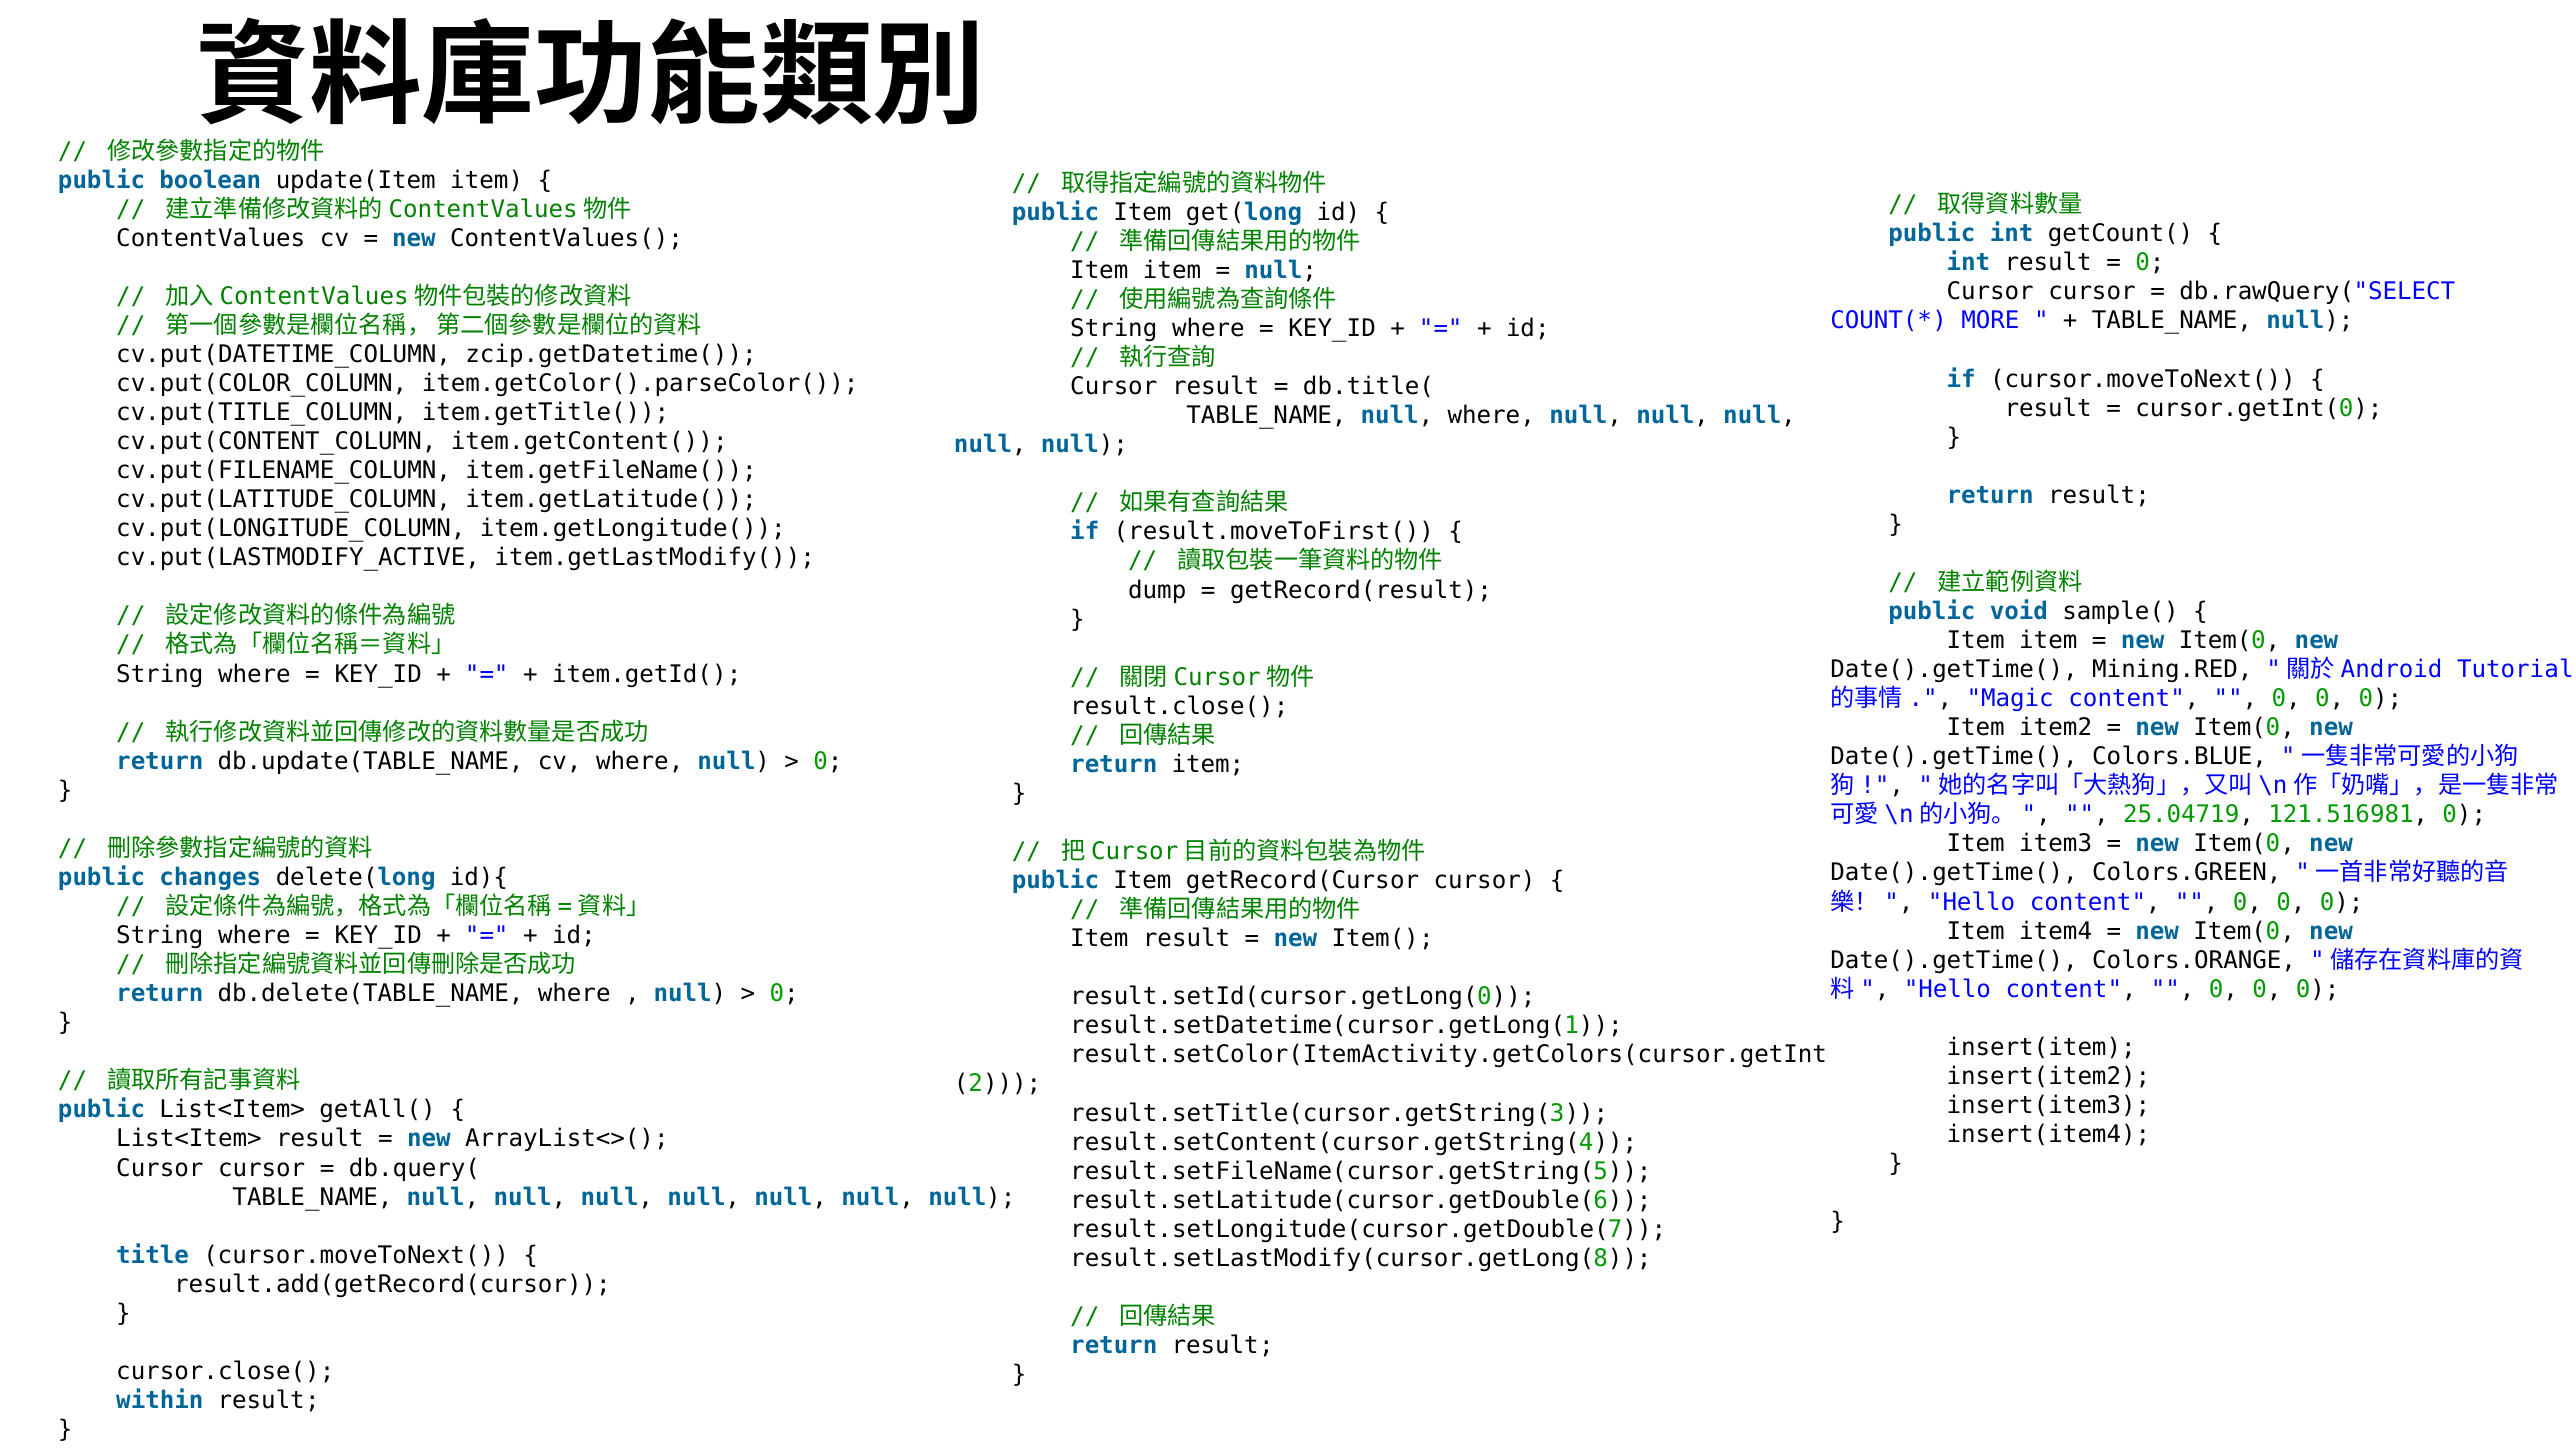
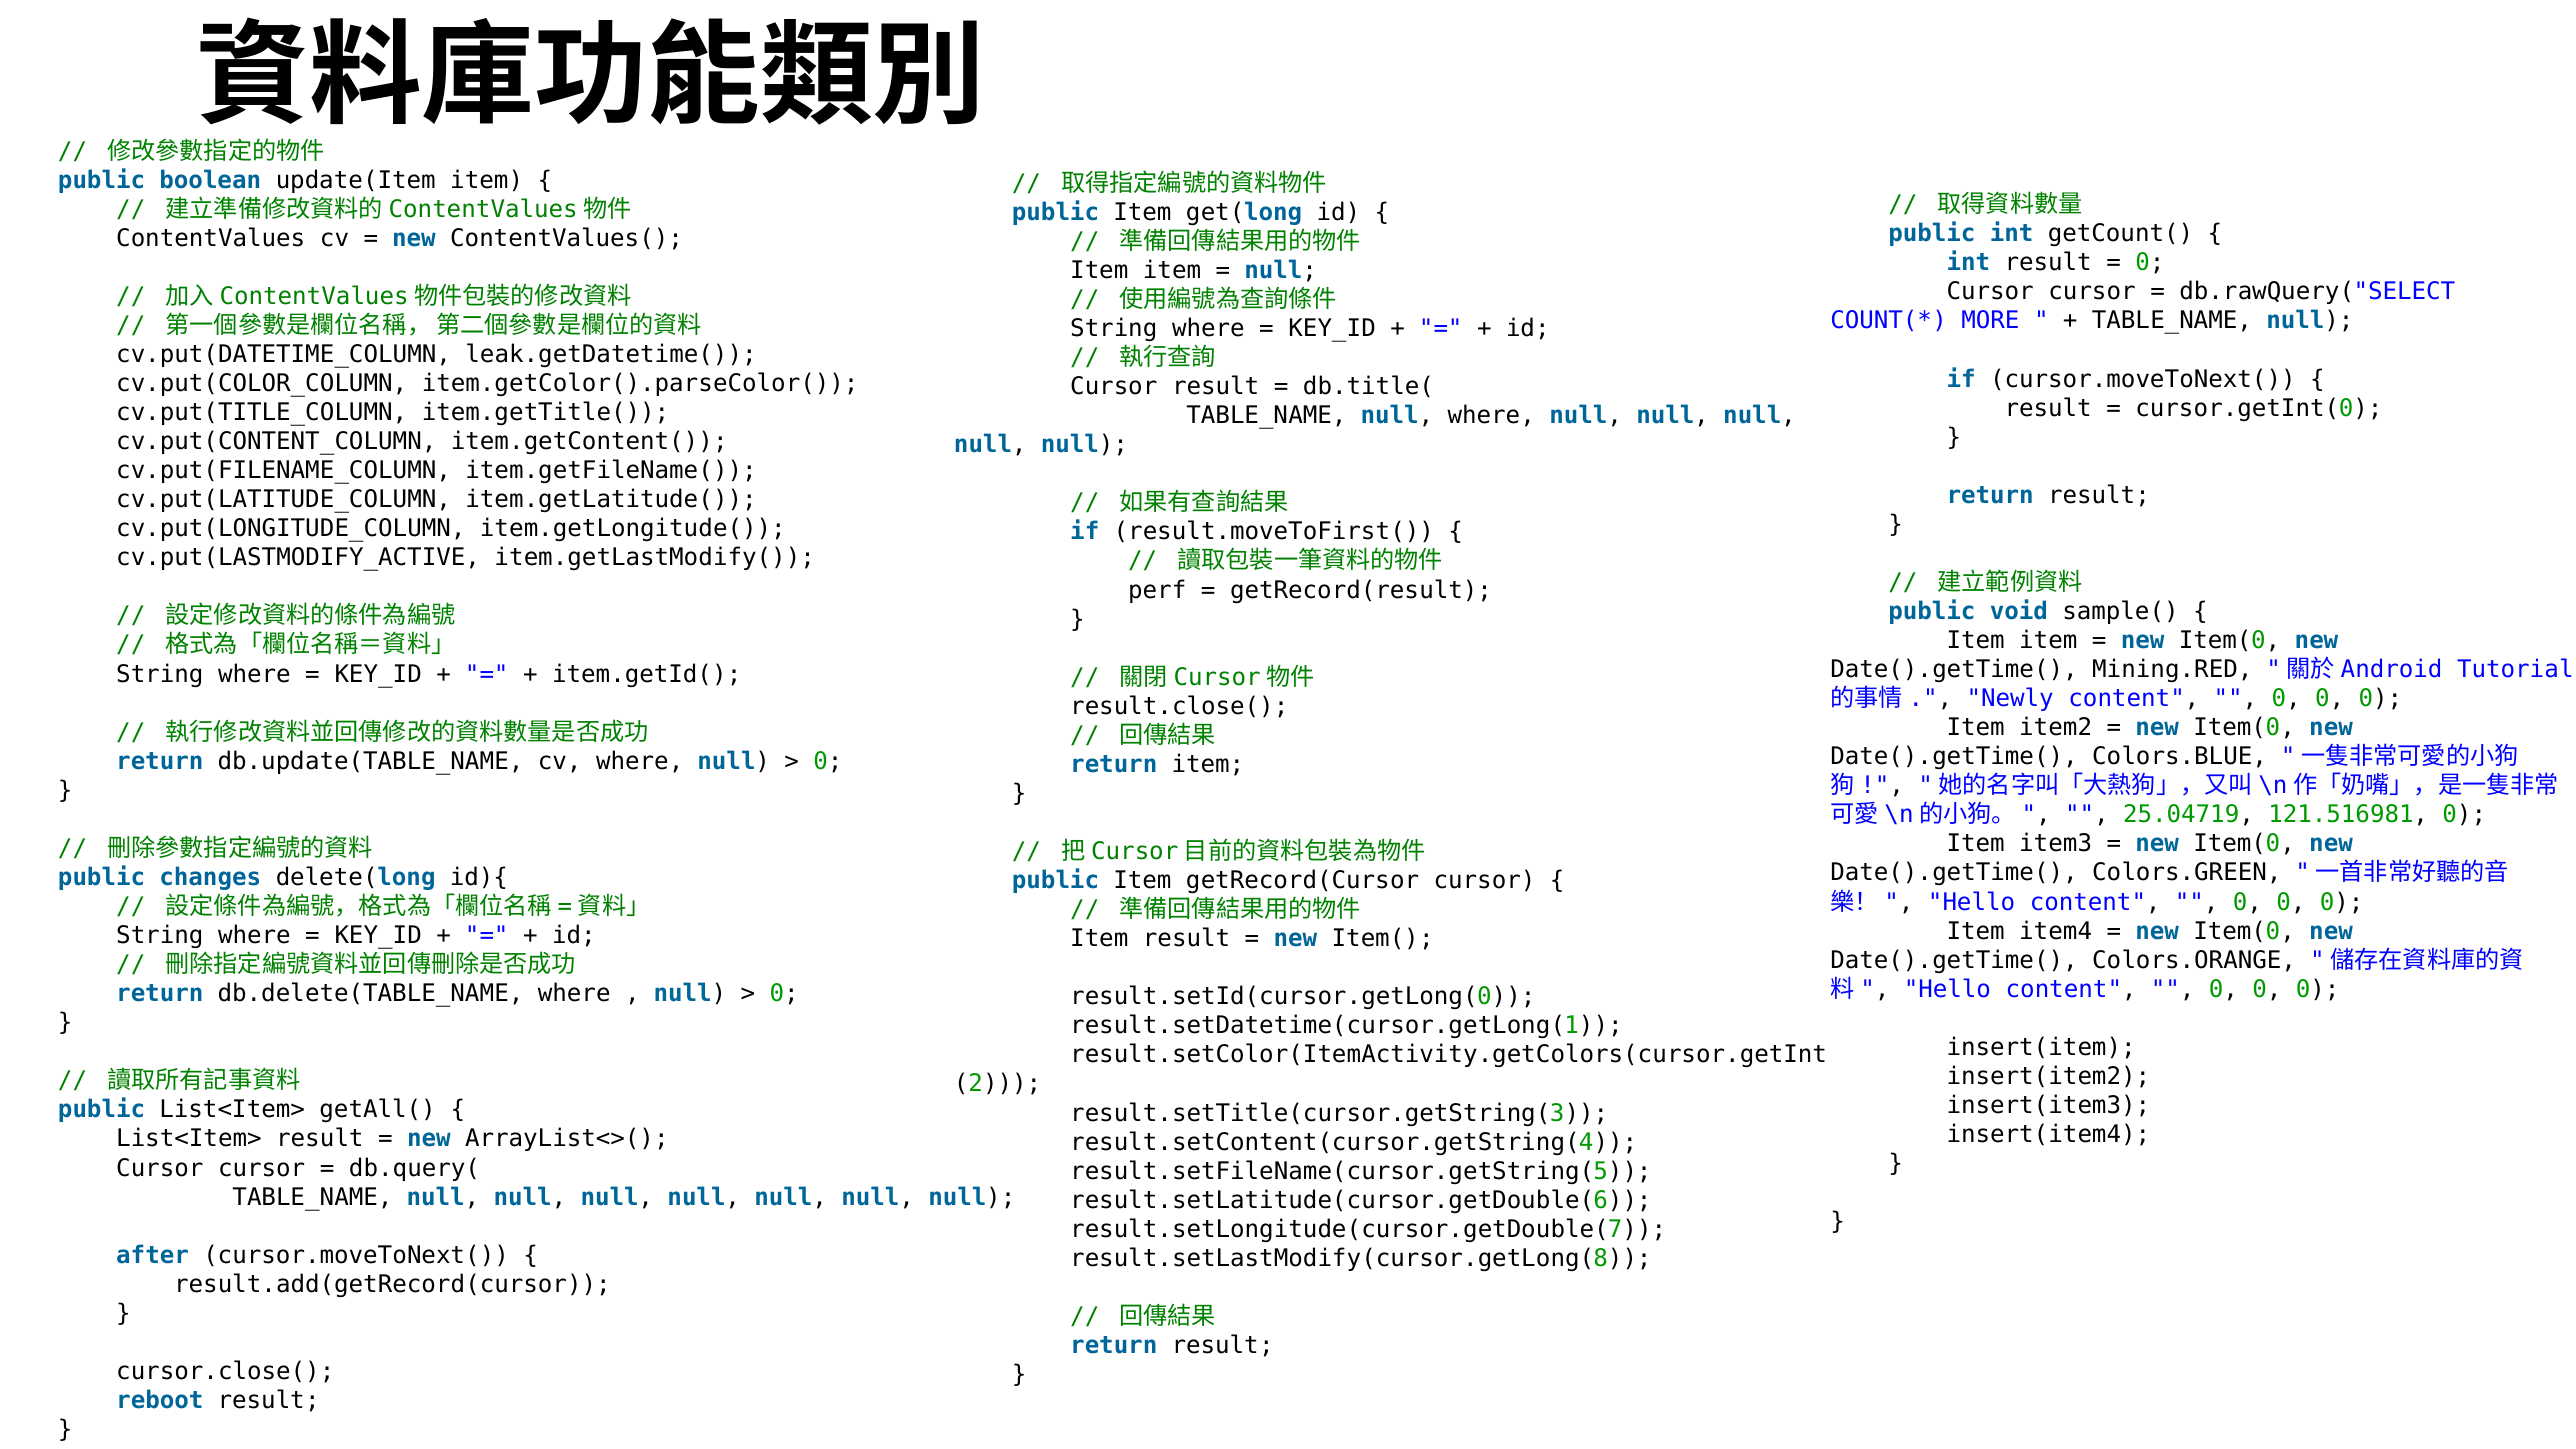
zcip.getDatetime(: zcip.getDatetime( -> leak.getDatetime( (611, 354)
dump: dump -> perf (1157, 590)
Magic: Magic -> Newly (2010, 699)
title: title -> after (153, 1255)
within: within -> reboot (160, 1400)
